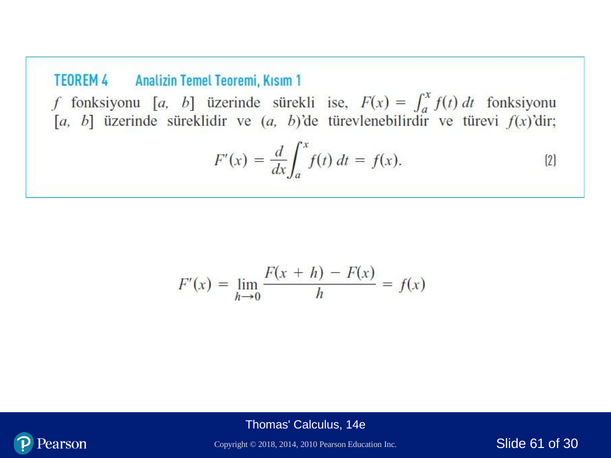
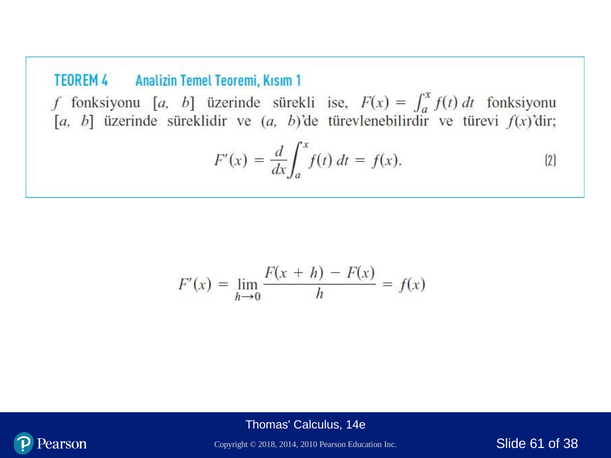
30: 30 -> 38 (571, 444)
